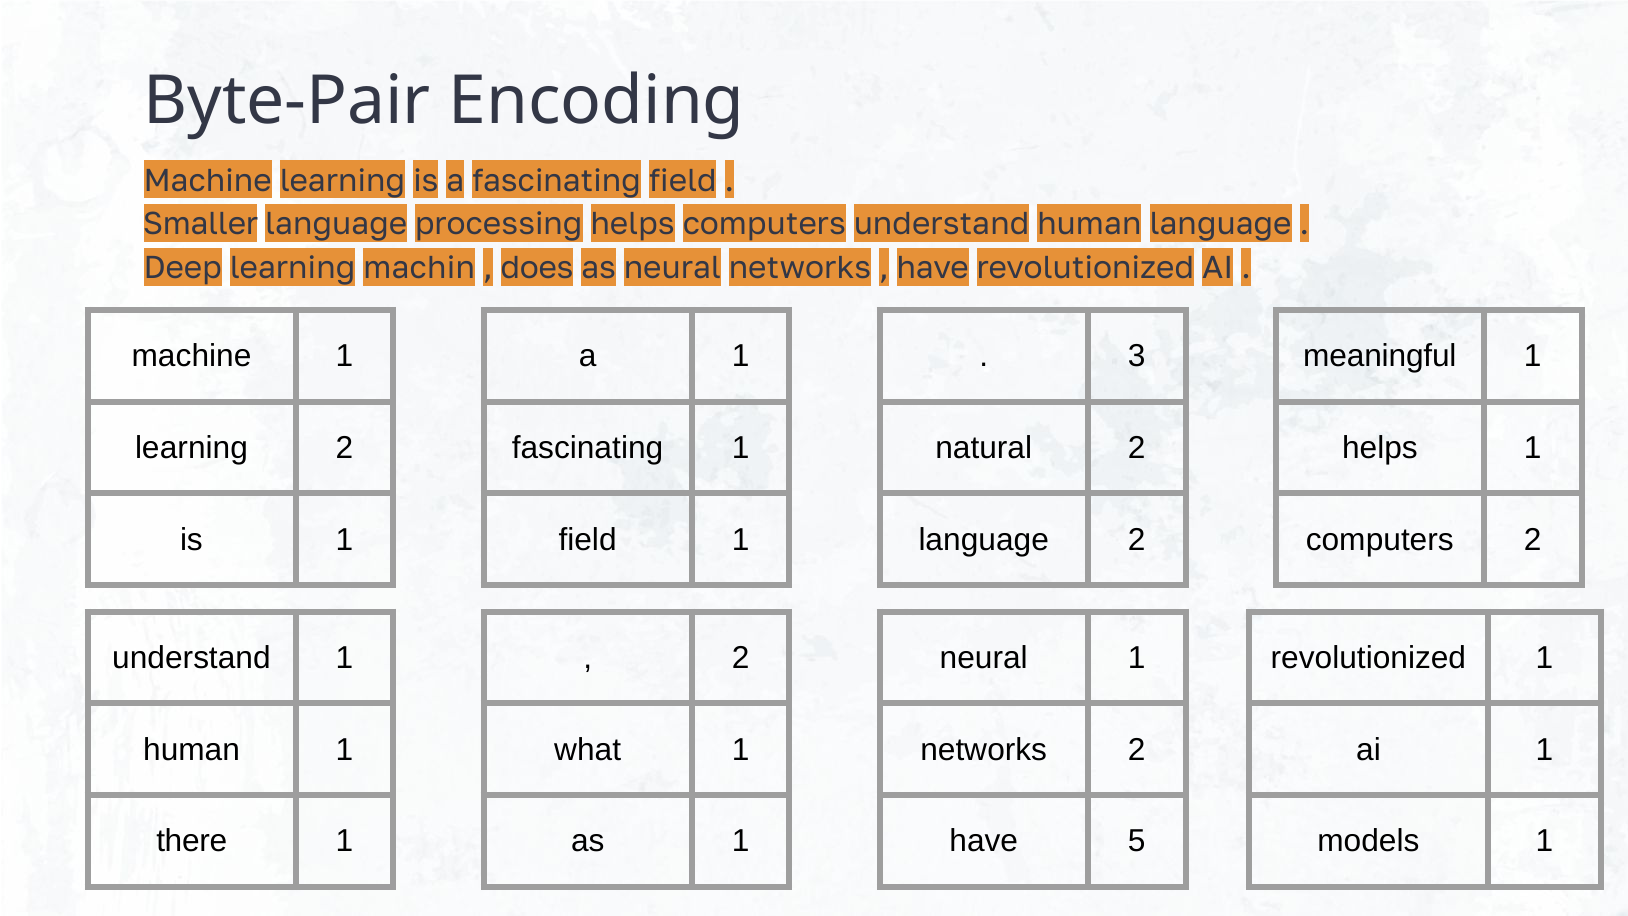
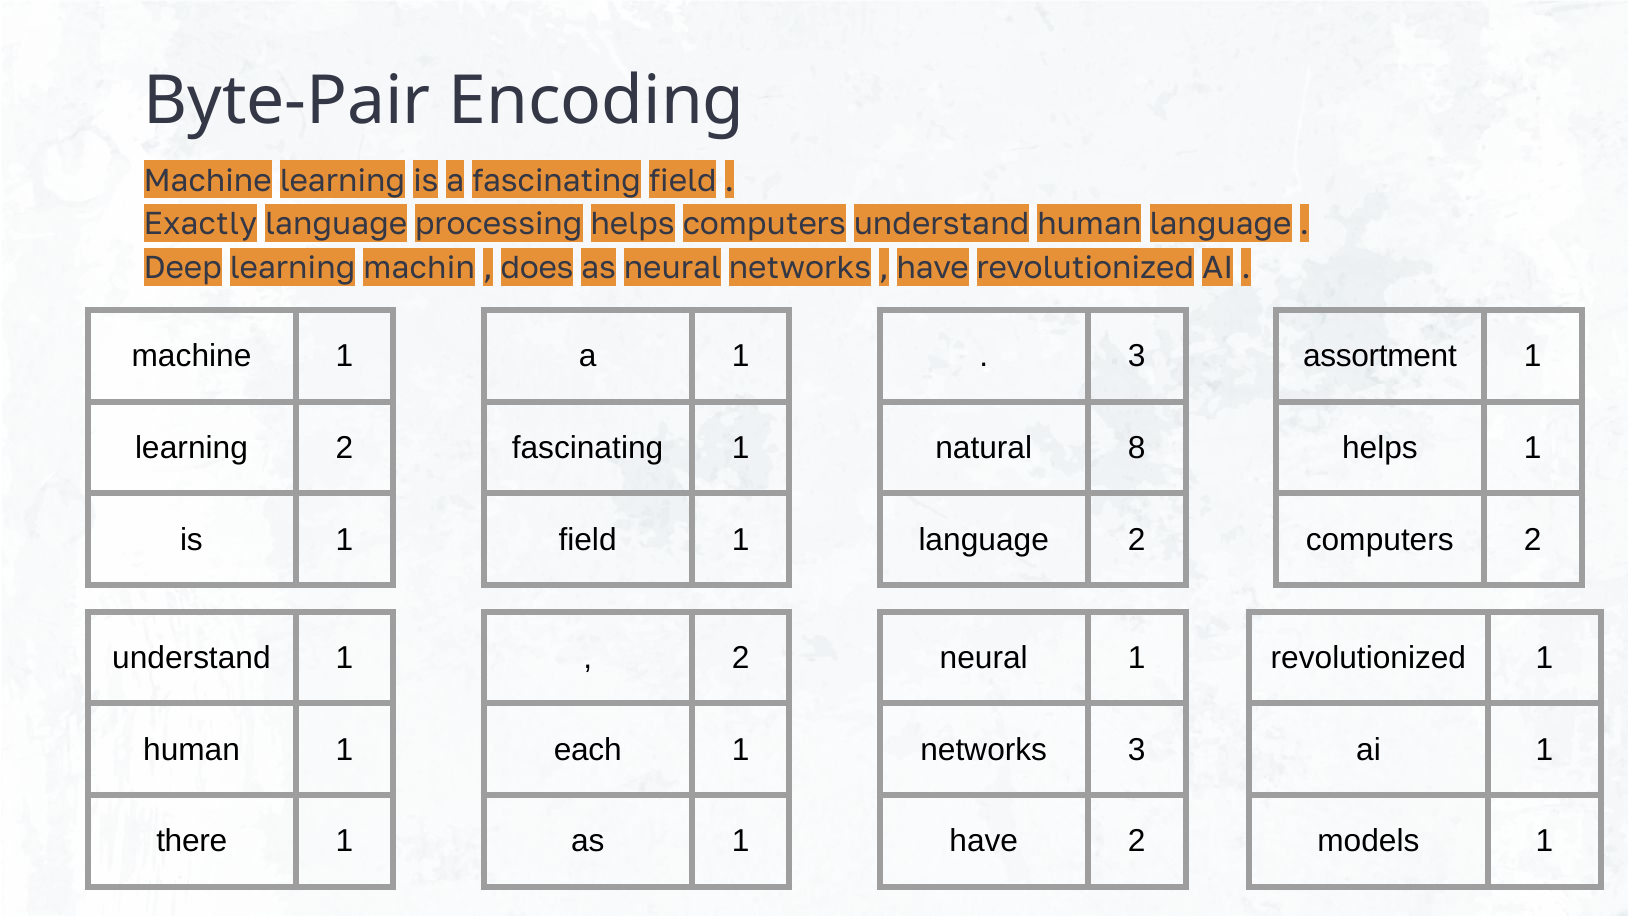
Smaller: Smaller -> Exactly (200, 224)
meaningful: meaningful -> assortment (1380, 356)
natural 2: 2 -> 8 (1137, 448)
what: what -> each (588, 750)
networks 2: 2 -> 3 (1137, 750)
have 5: 5 -> 2 (1137, 841)
